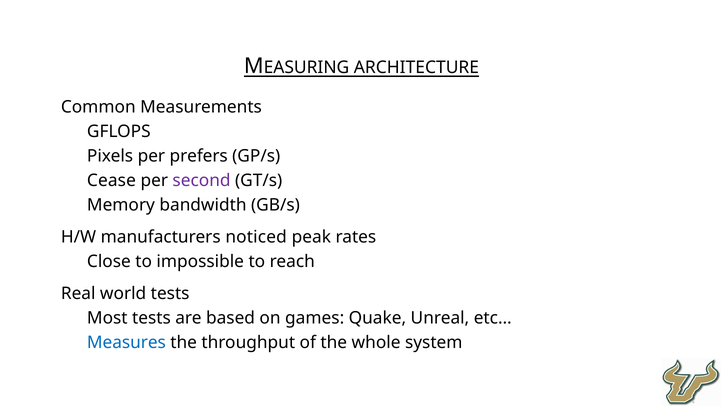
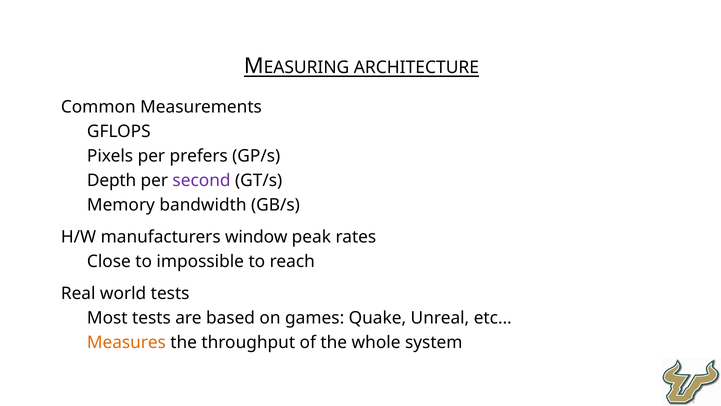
Cease: Cease -> Depth (112, 180)
noticed: noticed -> window (256, 237)
Measures colour: blue -> orange (126, 342)
